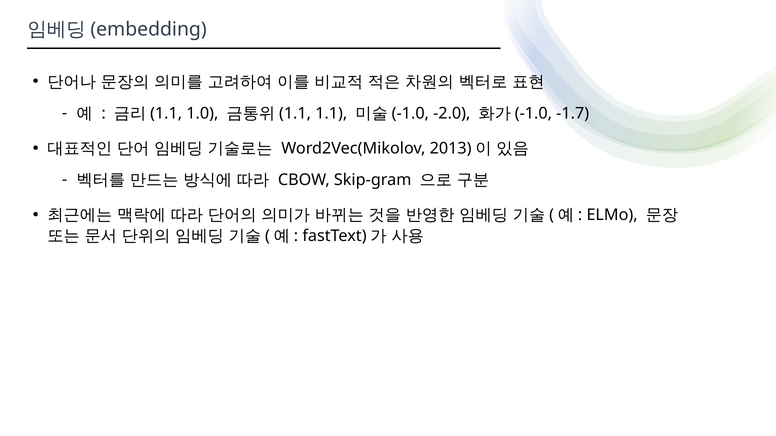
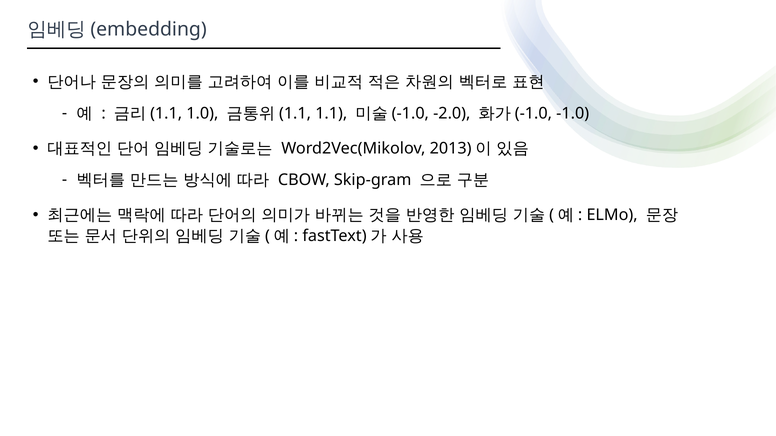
-1.7: -1.7 -> -1.0 (573, 113)
